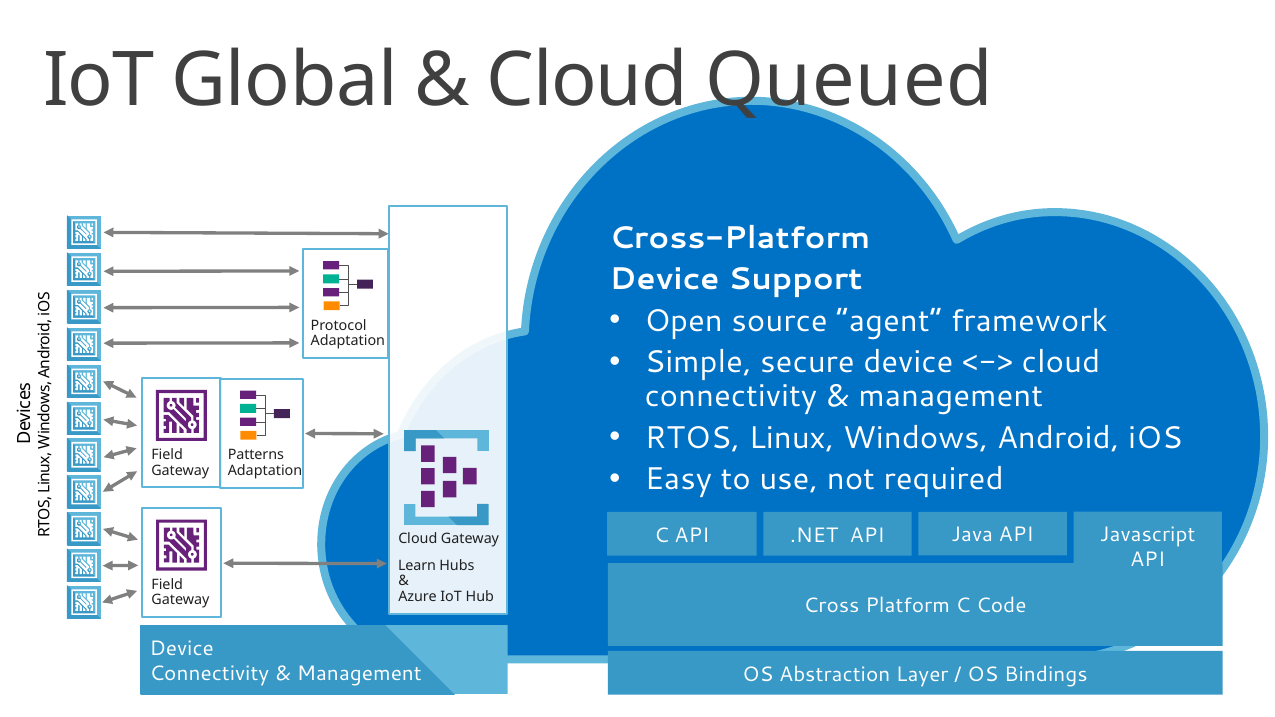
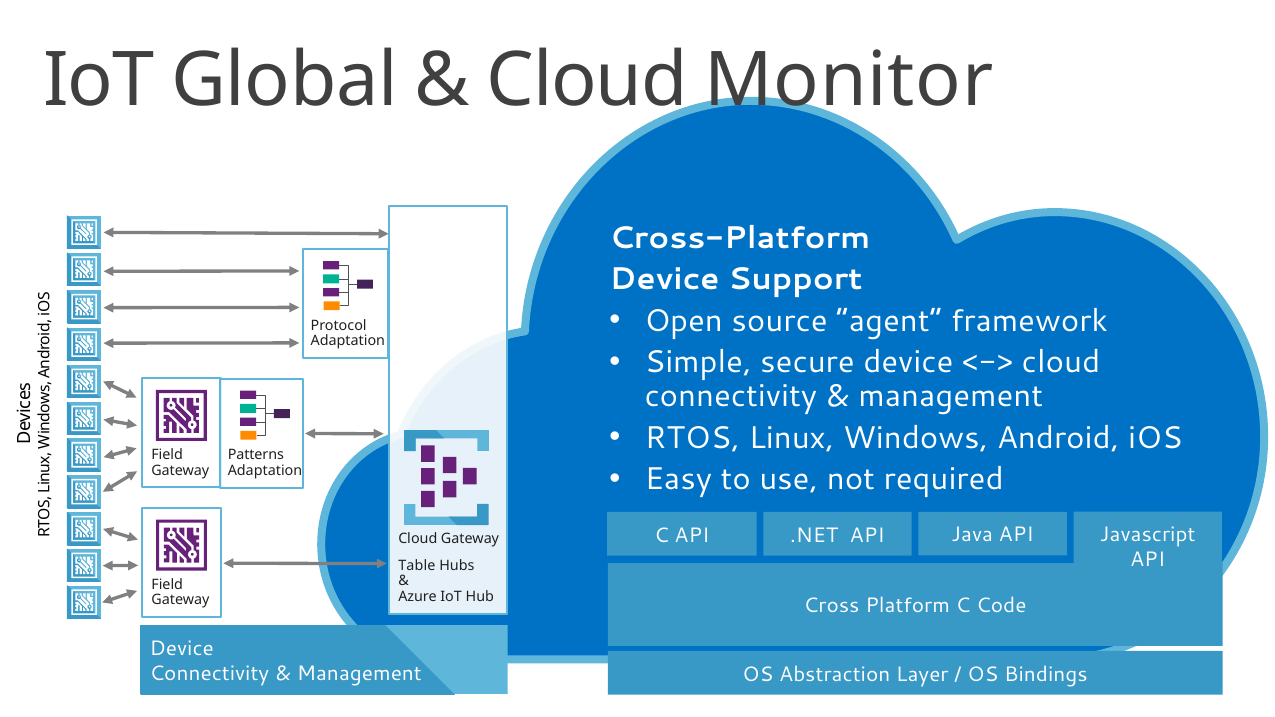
Queued: Queued -> Monitor (849, 80)
Learn: Learn -> Table (417, 566)
